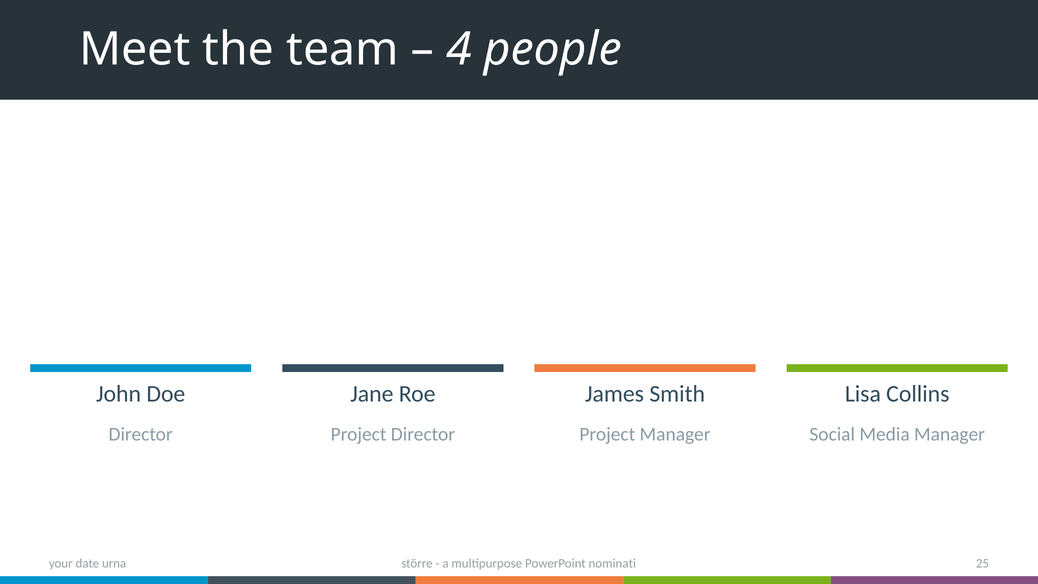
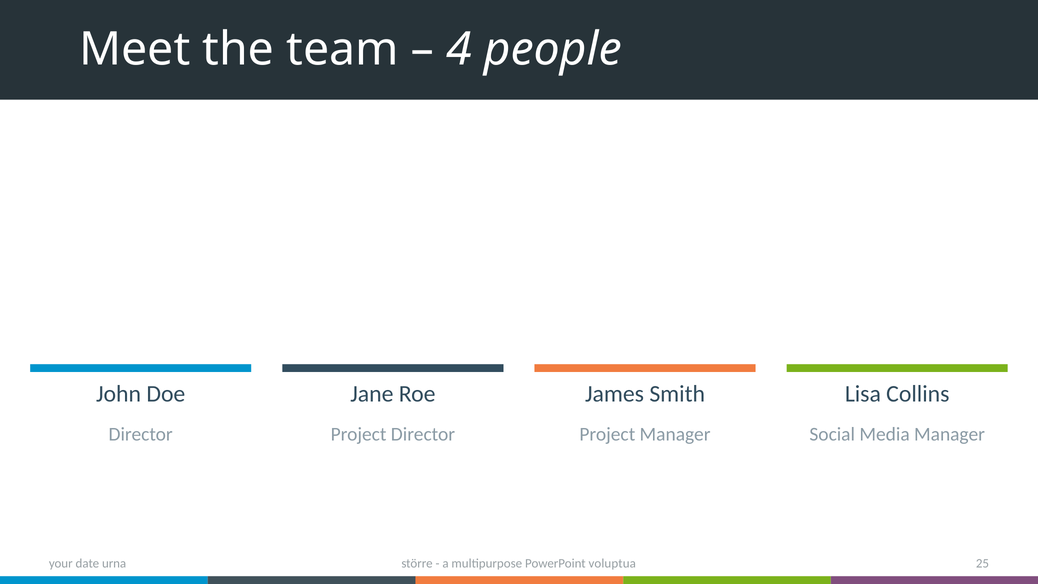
nominati: nominati -> voluptua (612, 563)
